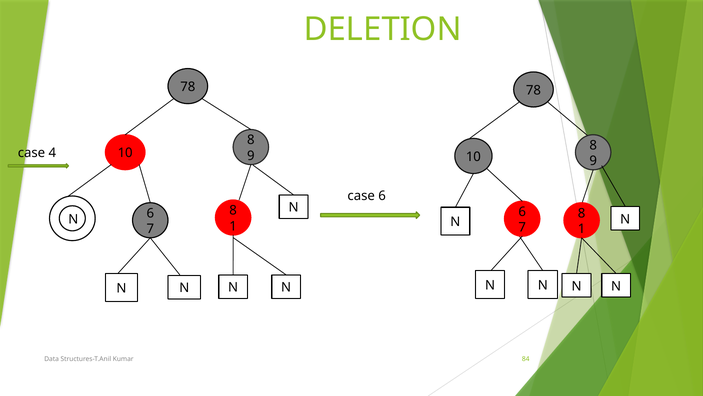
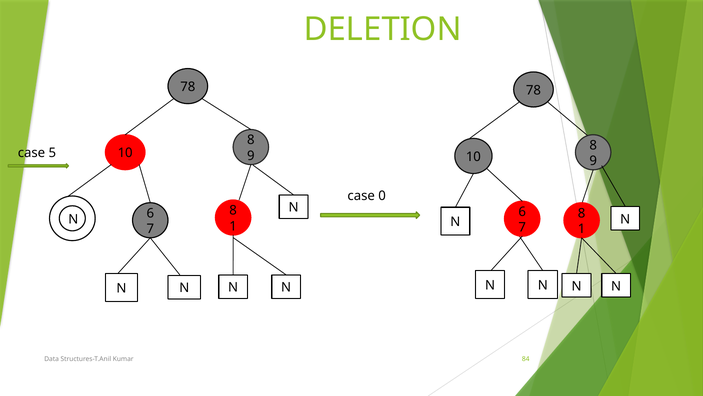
4: 4 -> 5 (52, 153)
case 6: 6 -> 0 (382, 196)
